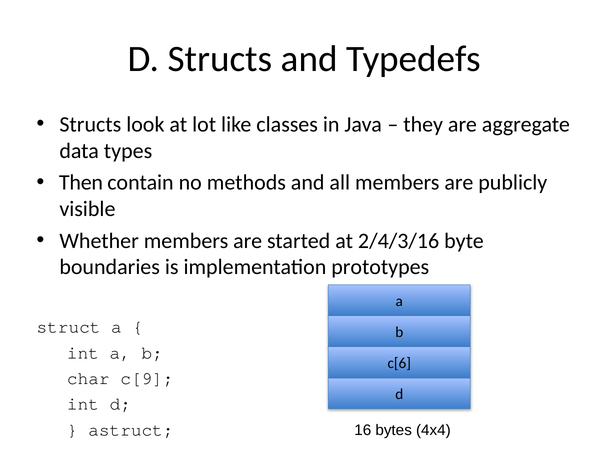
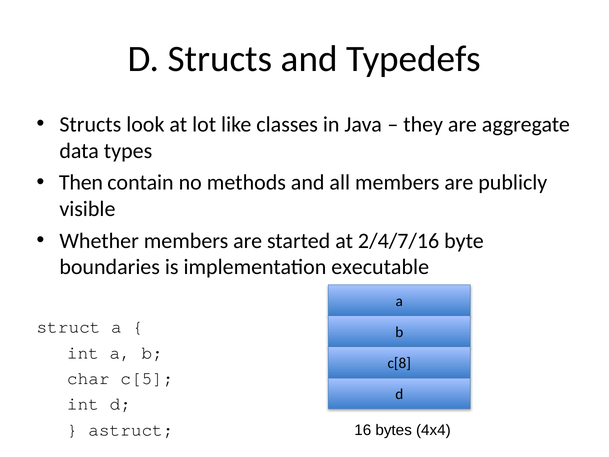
2/4/3/16: 2/4/3/16 -> 2/4/7/16 (399, 241)
prototypes: prototypes -> executable (380, 267)
c[6: c[6 -> c[8 (399, 363)
c[9: c[9 -> c[5 (147, 378)
